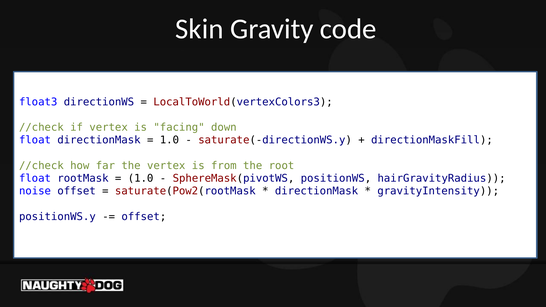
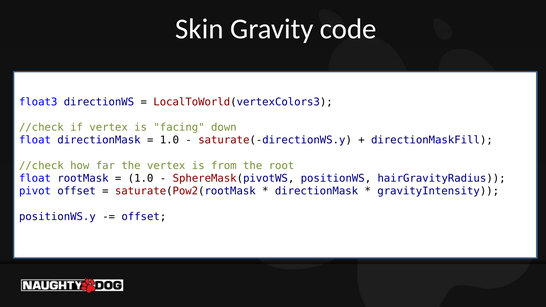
noise: noise -> pivot (35, 191)
